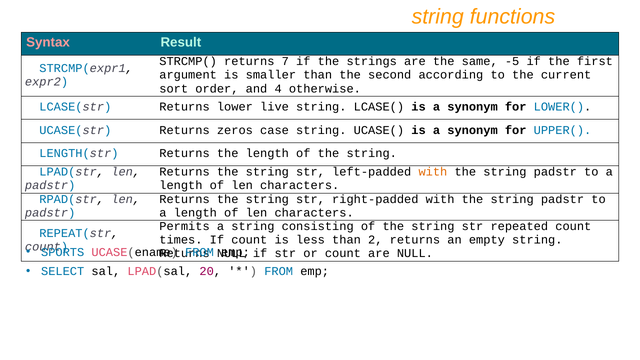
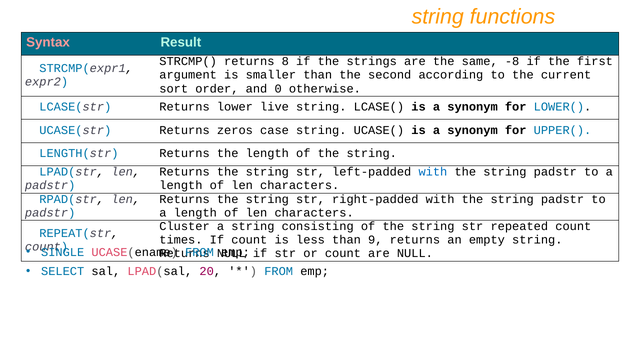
7: 7 -> 8 (285, 61)
-5: -5 -> -8 (512, 61)
4: 4 -> 0 (278, 89)
with colour: orange -> blue (433, 172)
Permits: Permits -> Cluster (185, 226)
2: 2 -> 9 (375, 240)
SPORTS: SPORTS -> SINGLE (63, 252)
